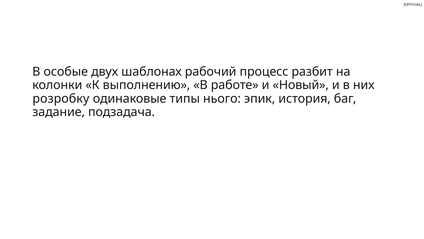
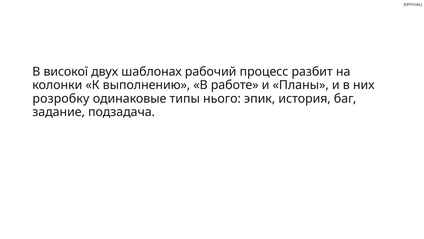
особые: особые -> високої (66, 72)
Новый: Новый -> Планы (301, 85)
